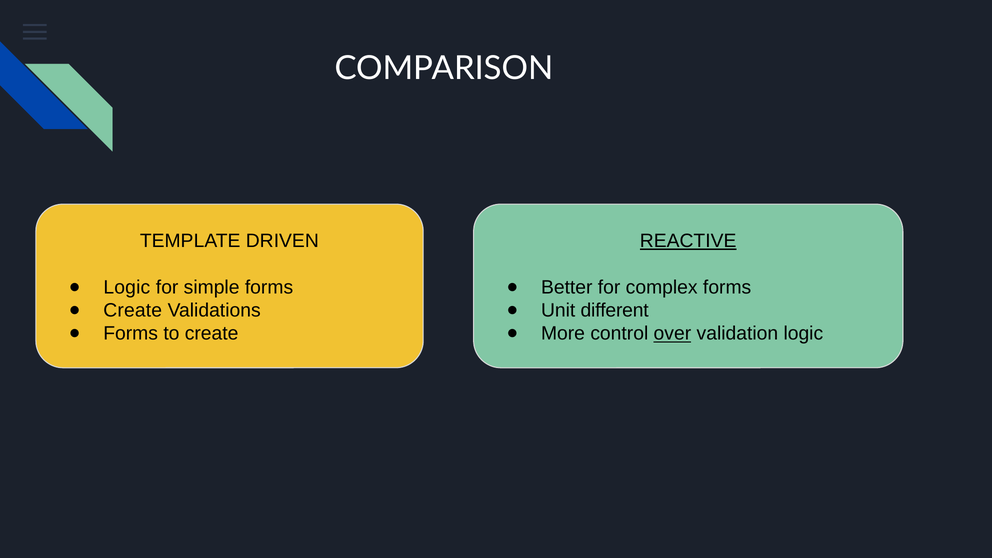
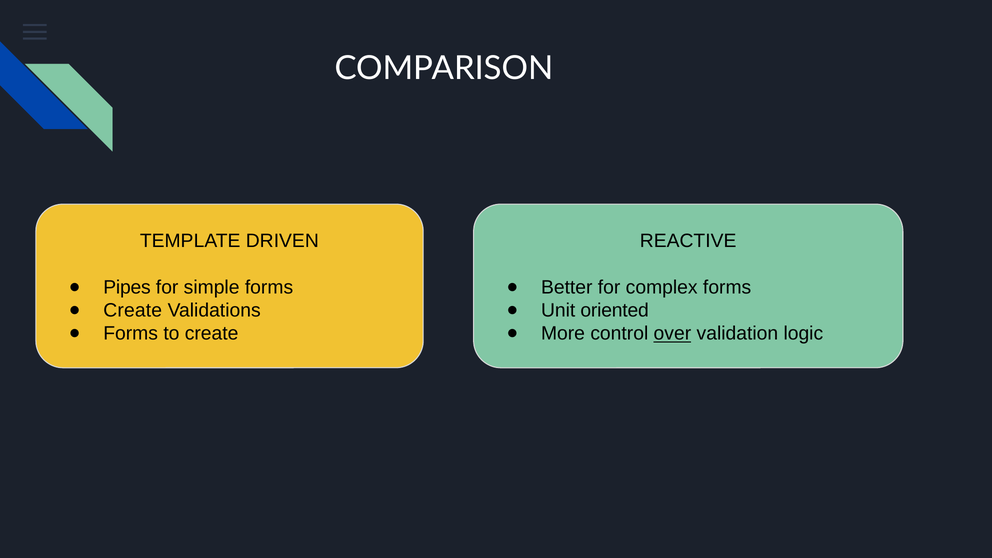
REACTIVE underline: present -> none (688, 241)
Logic: Logic -> Pipes (127, 287)
different: different -> oriented (615, 310)
